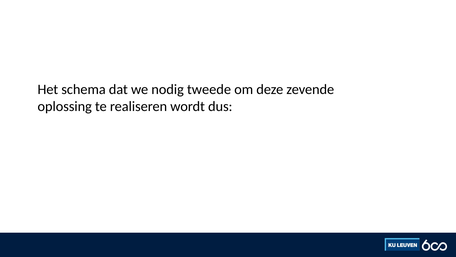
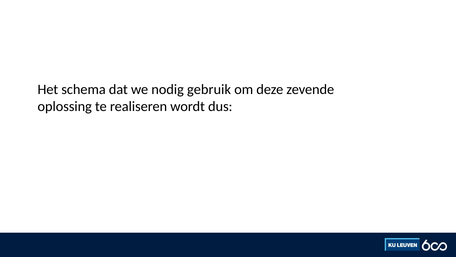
tweede: tweede -> gebruik (209, 89)
